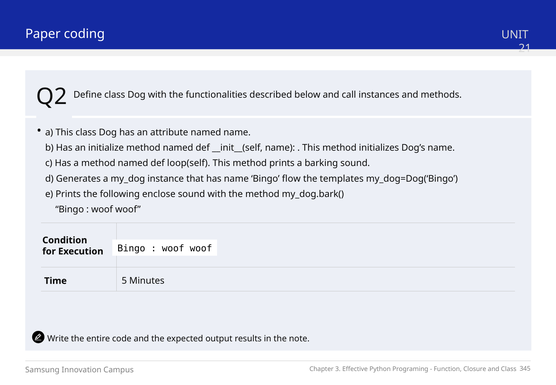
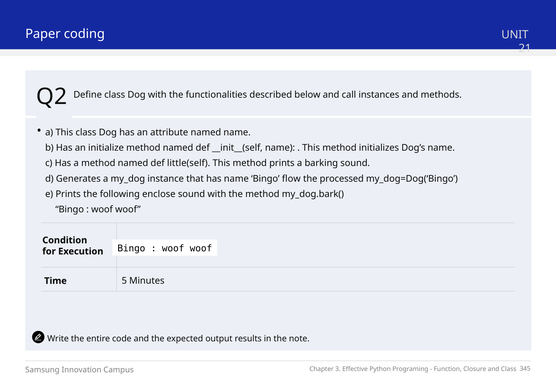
loop(self: loop(self -> little(self (189, 163)
templates: templates -> processed (342, 179)
